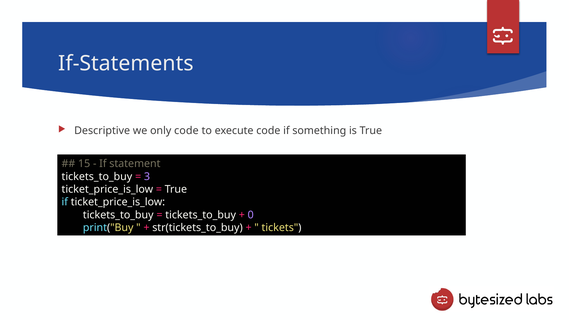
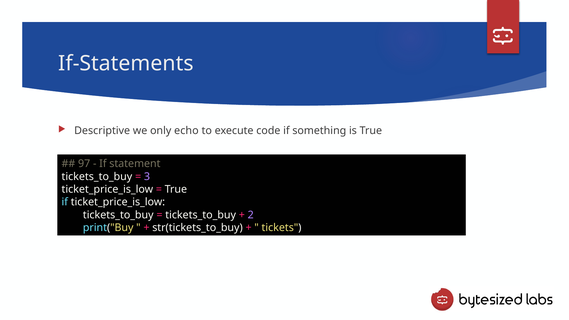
only code: code -> echo (186, 131)
15: 15 -> 97 (84, 164)
0: 0 -> 2 (251, 215)
